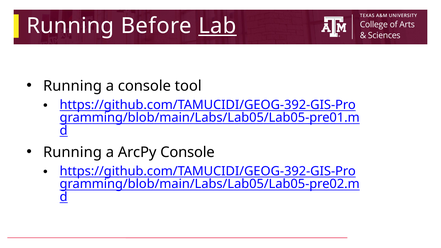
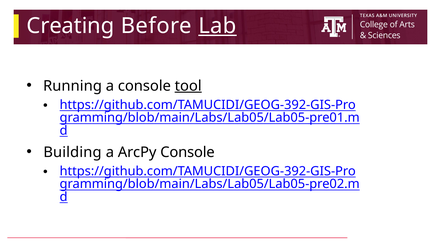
Running: Running -> Creating (70, 26)
tool underline: none -> present (188, 86)
Running: Running -> Building (72, 152)
